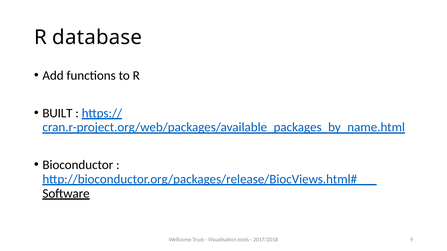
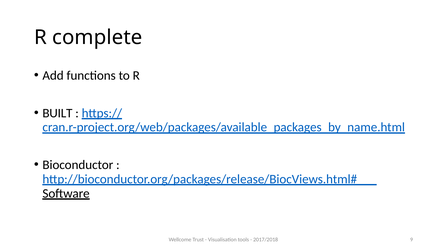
database: database -> complete (97, 38)
